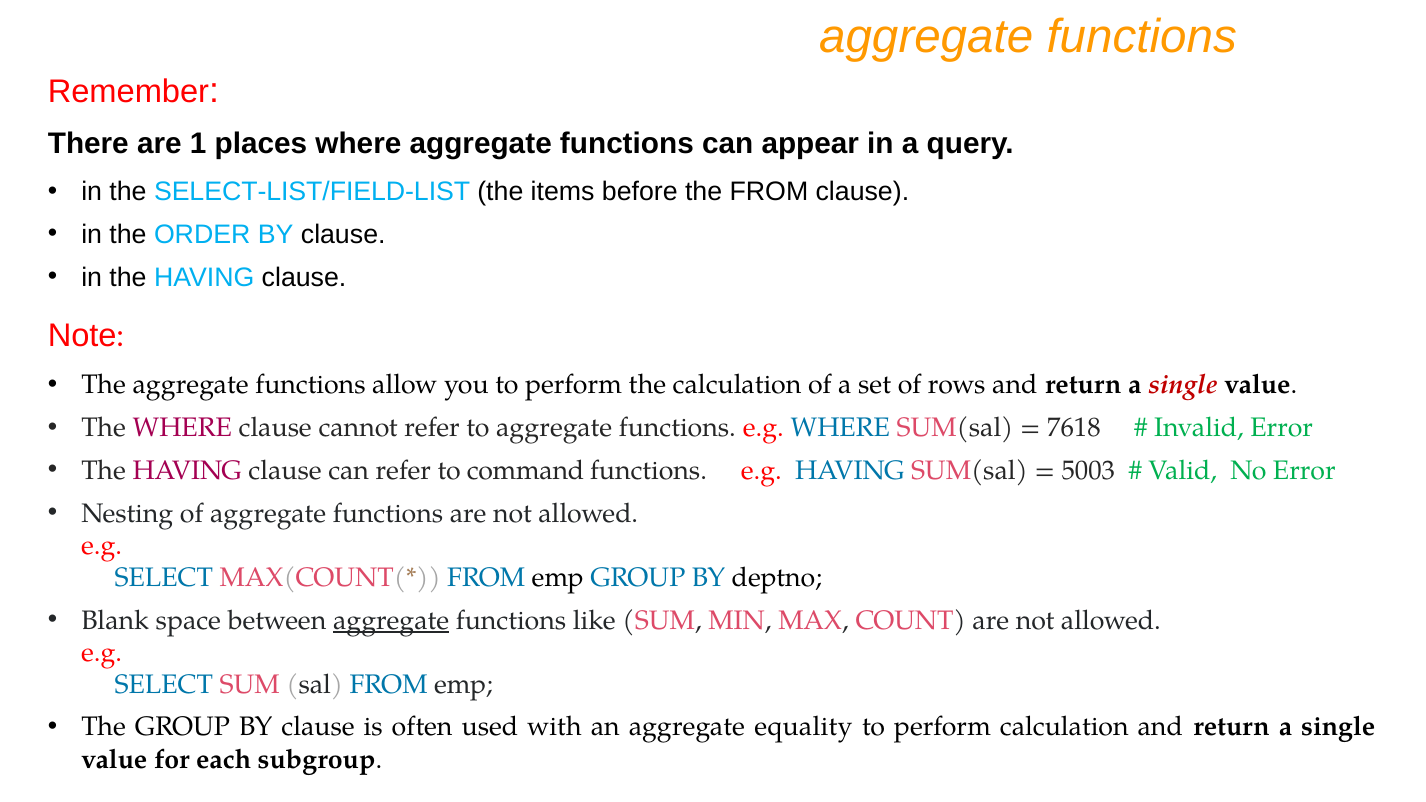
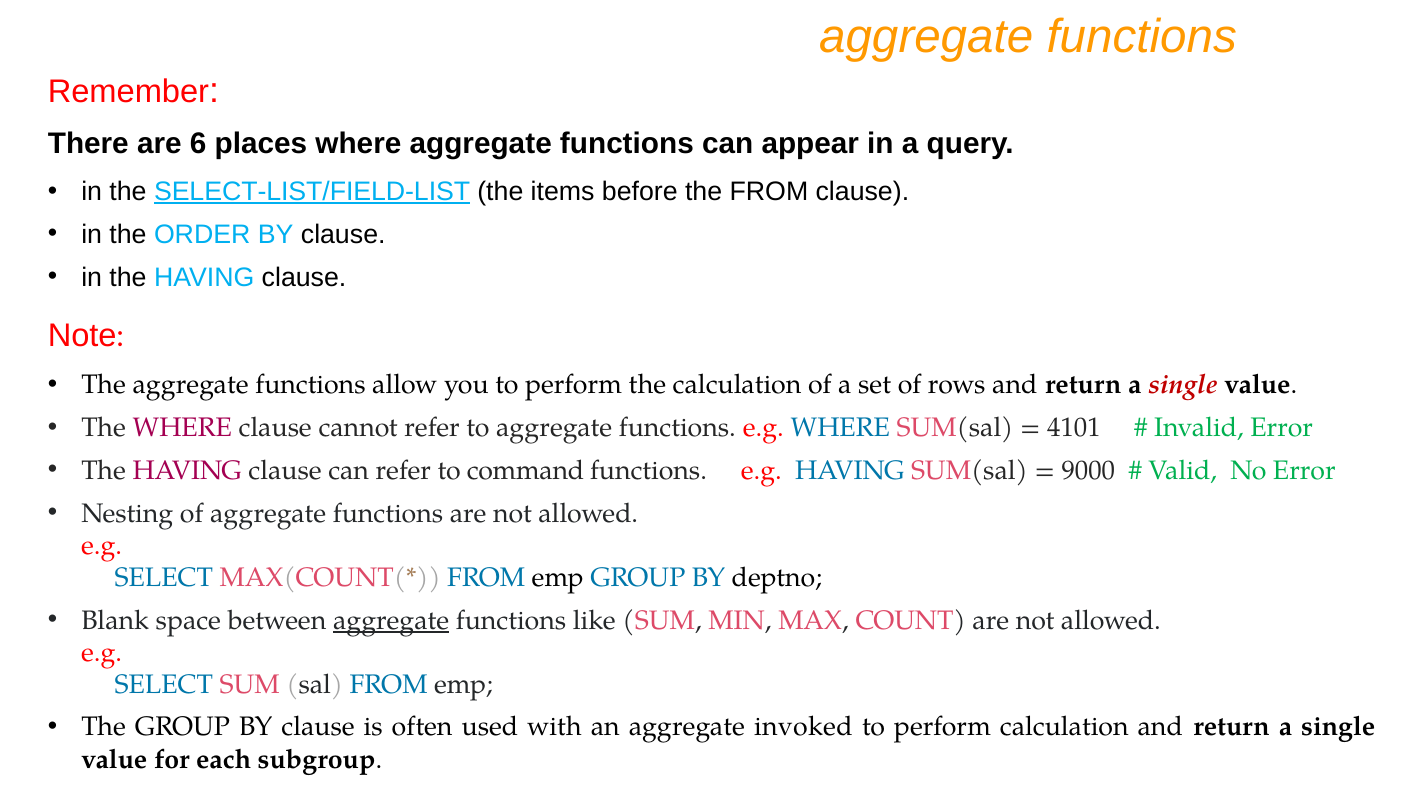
1: 1 -> 6 (198, 144)
SELECT-LIST/FIELD-LIST underline: none -> present (312, 192)
7618: 7618 -> 4101 (1074, 428)
5003: 5003 -> 9000 (1088, 471)
equality: equality -> invoked (803, 727)
